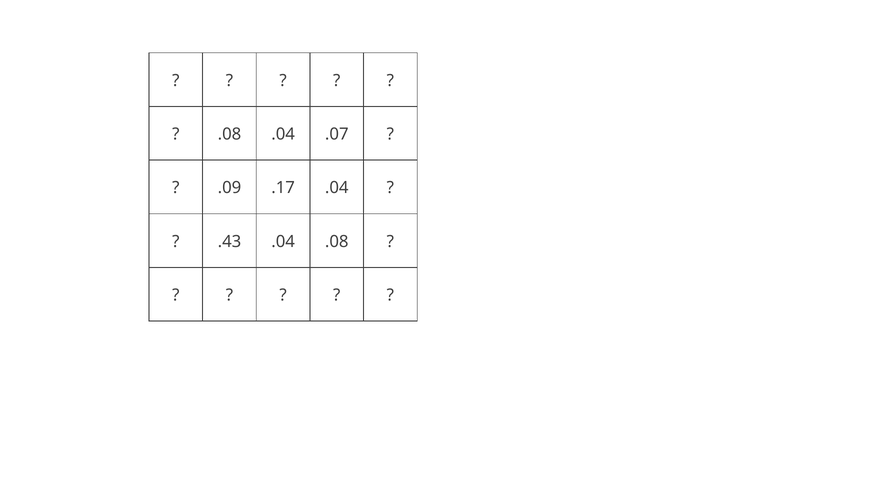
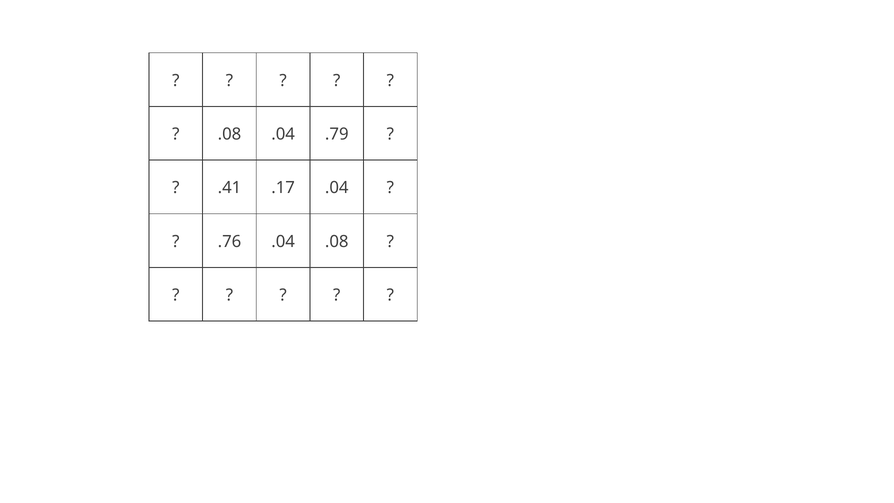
.07: .07 -> .79 (337, 134)
.09: .09 -> .41 (229, 188)
.43: .43 -> .76 (229, 241)
